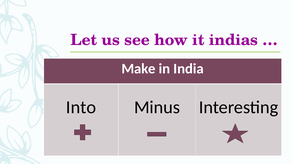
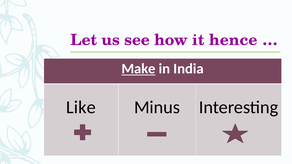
indias: indias -> hence (233, 40)
Make underline: none -> present (138, 69)
Into: Into -> Like (81, 107)
